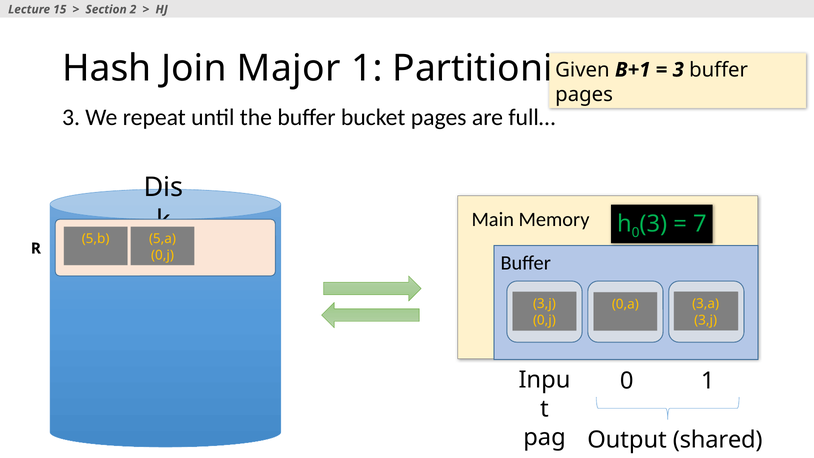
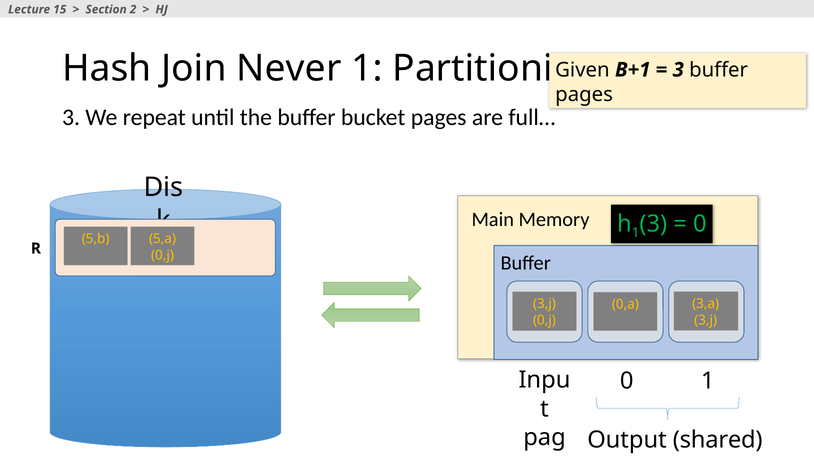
Major: Major -> Never (289, 68)
0: 0 -> 1 (636, 233)
7: 7 -> 0 (700, 224)
